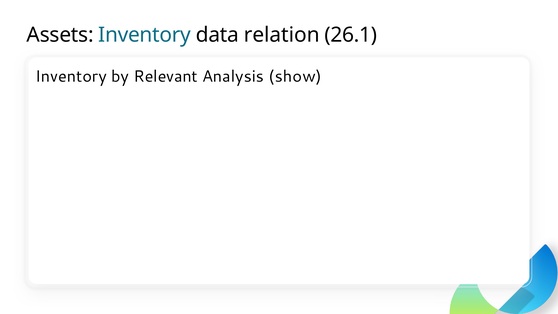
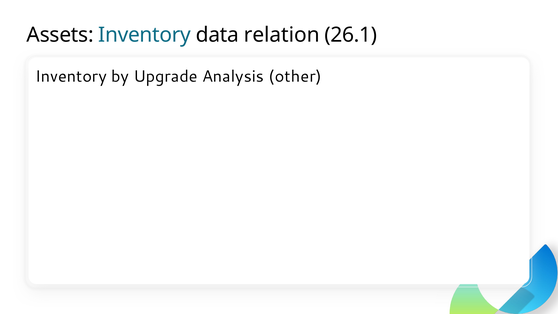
Relevant: Relevant -> Upgrade (166, 77)
show: show -> other (295, 77)
